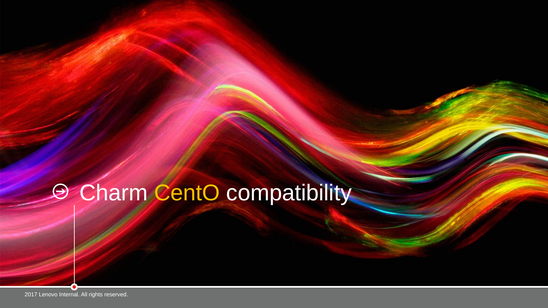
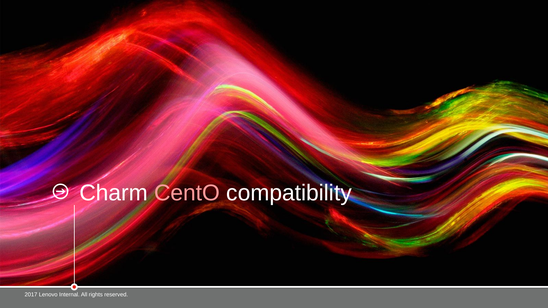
CentO colour: yellow -> pink (187, 193)
